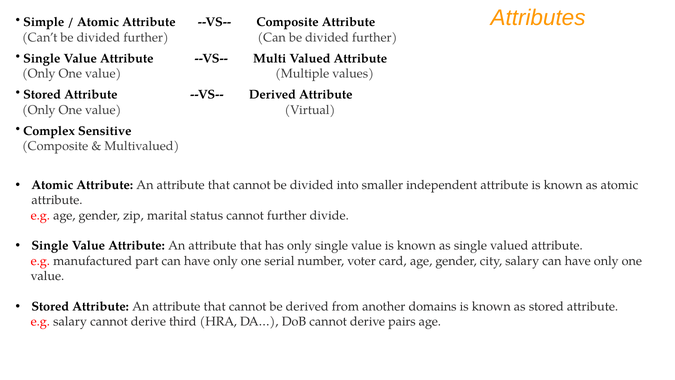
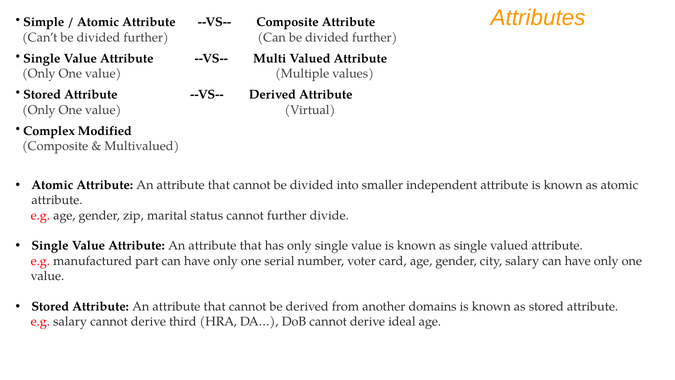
Sensitive: Sensitive -> Modified (105, 131)
pairs: pairs -> ideal (402, 322)
